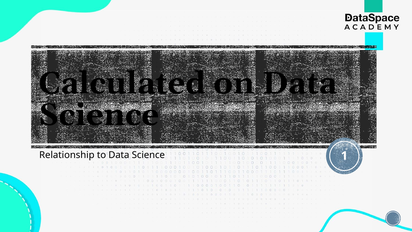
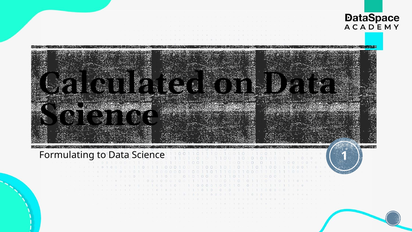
Relationship: Relationship -> Formulating (67, 155)
